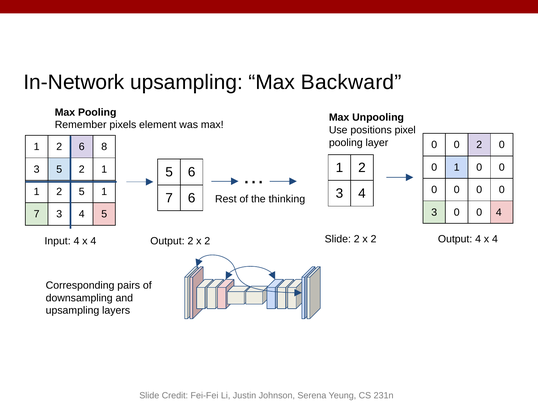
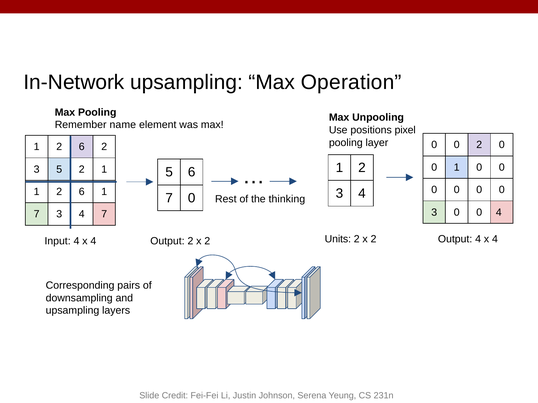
Backward: Backward -> Operation (351, 82)
pixels: pixels -> name (123, 125)
6 8: 8 -> 2 (104, 147)
5: 5 -> 6 (82, 192)
7 6: 6 -> 0 (192, 198)
4 5: 5 -> 7 (104, 214)
Slide: Slide -> Units (338, 239)
